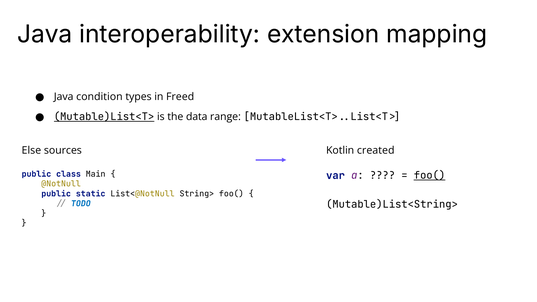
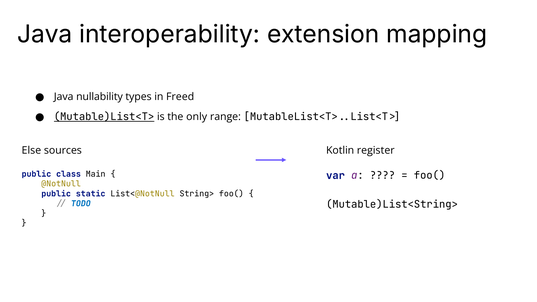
condition: condition -> nullability (99, 97)
data: data -> only (197, 117)
created: created -> register (376, 150)
foo( underline: present -> none (430, 176)
